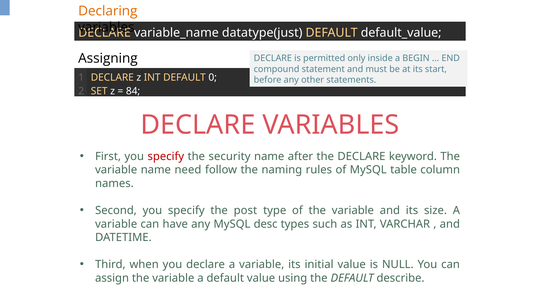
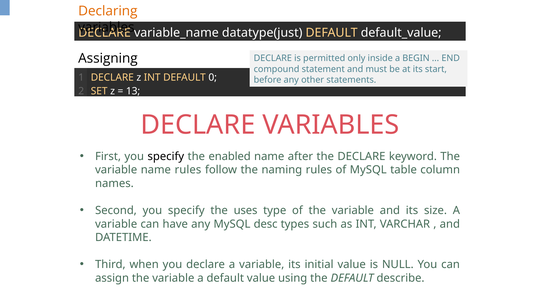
84: 84 -> 13 (133, 91)
specify colour: red -> black (166, 156)
security: security -> enabled (230, 156)
name need: need -> rules (188, 170)
post: post -> uses (246, 210)
